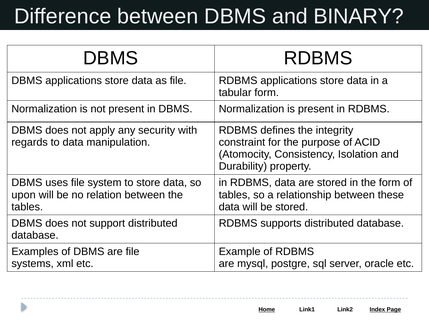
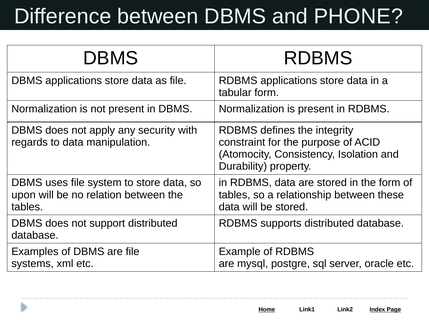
BINARY: BINARY -> PHONE (358, 16)
